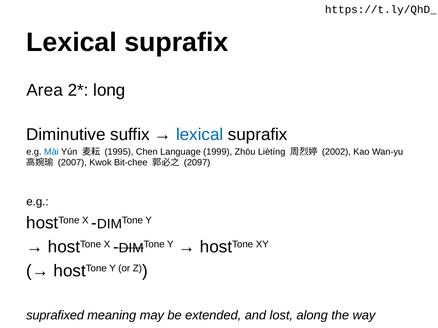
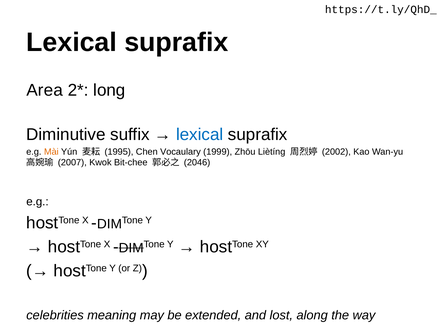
Mài colour: blue -> orange (51, 152)
Language: Language -> Vocaulary (180, 152)
2097: 2097 -> 2046 (197, 163)
suprafixed: suprafixed -> celebrities (55, 316)
